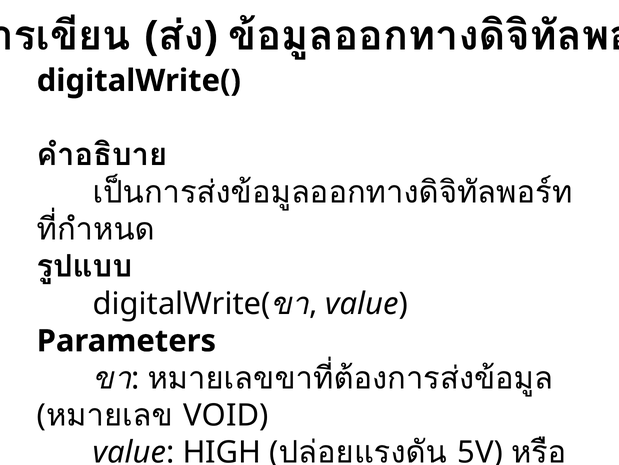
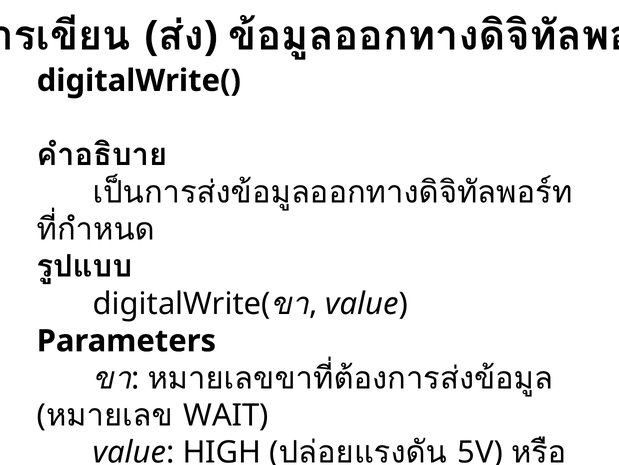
VOID: VOID -> WAIT (226, 415)
